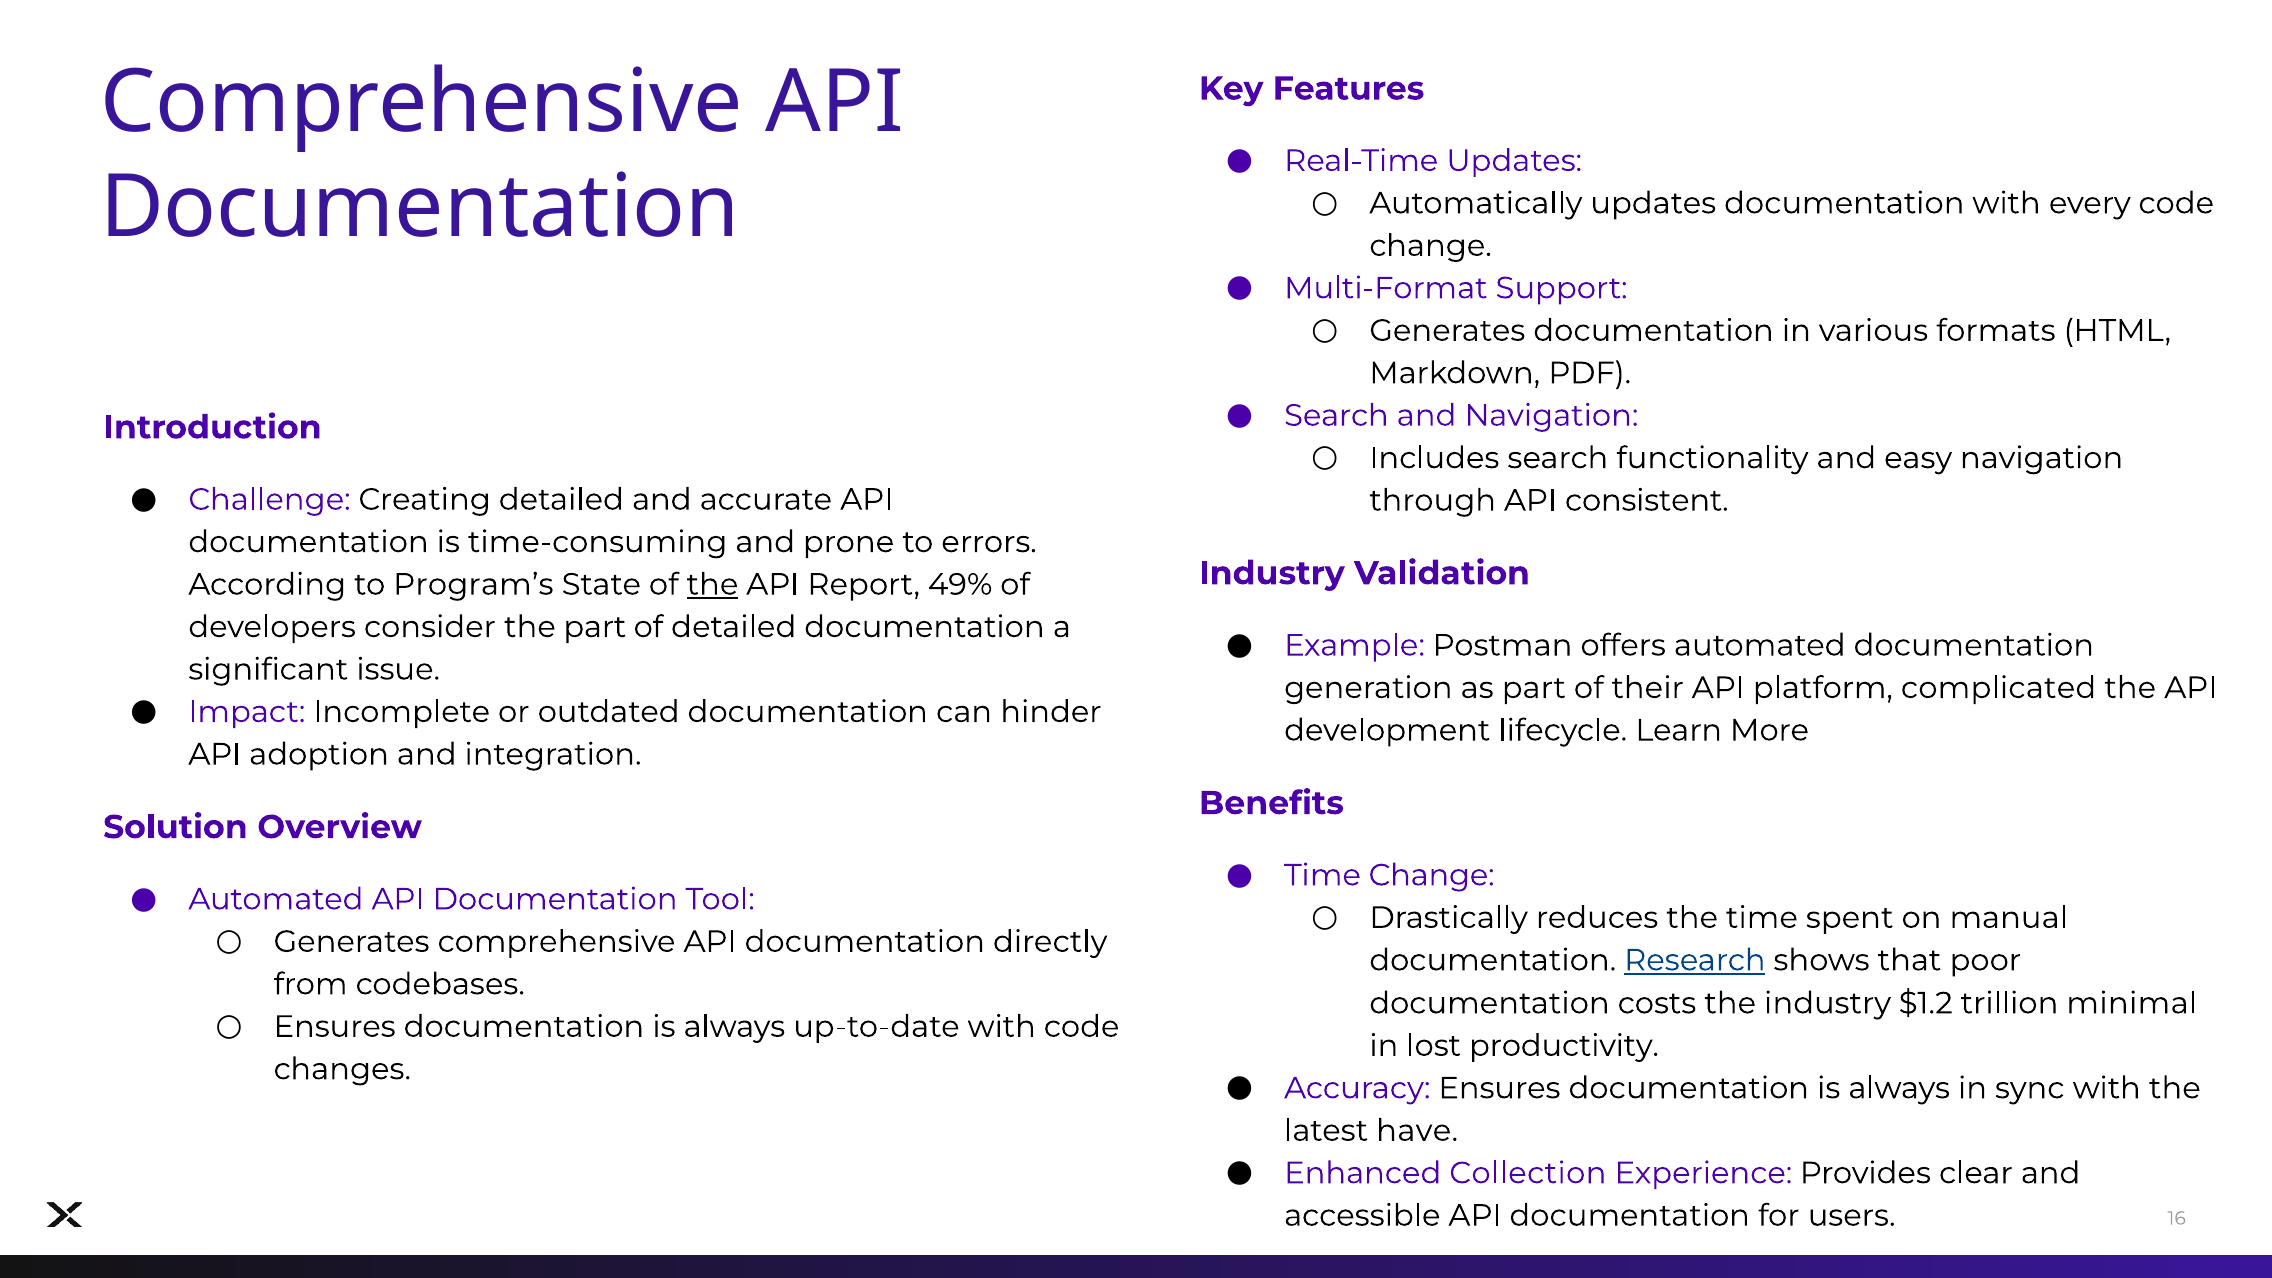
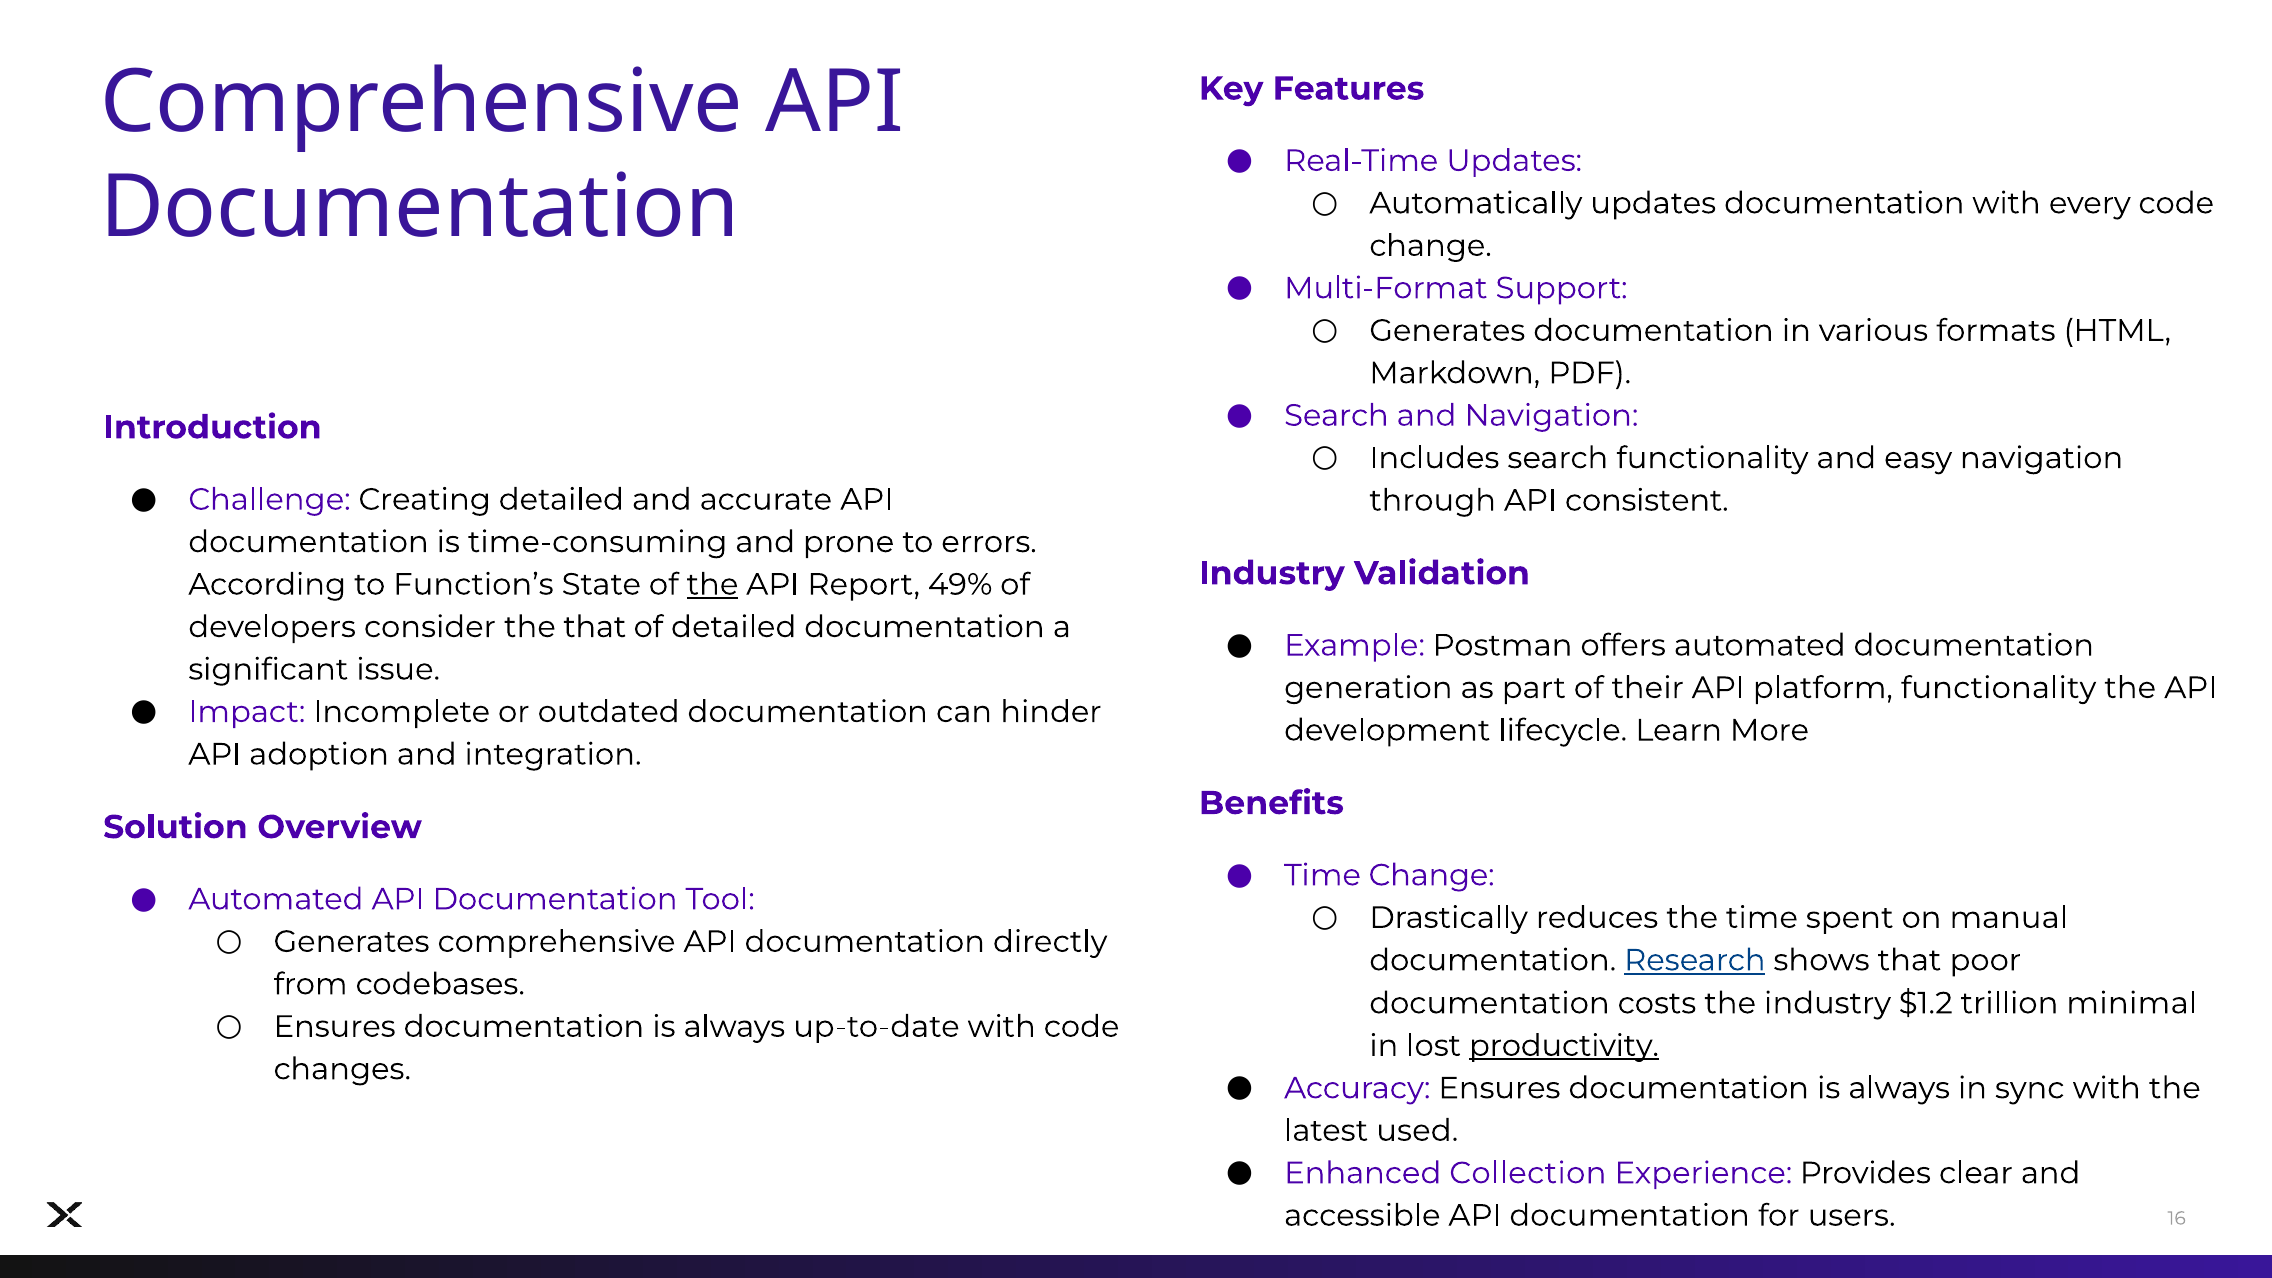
Program’s: Program’s -> Function’s (473, 584)
the part: part -> that (595, 627)
platform complicated: complicated -> functionality (1999, 688)
productivity underline: none -> present (1564, 1046)
have: have -> used (1417, 1131)
